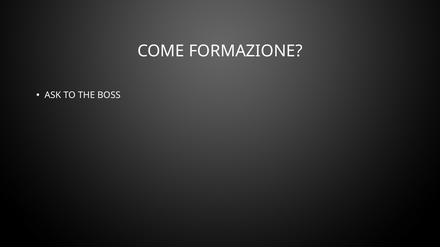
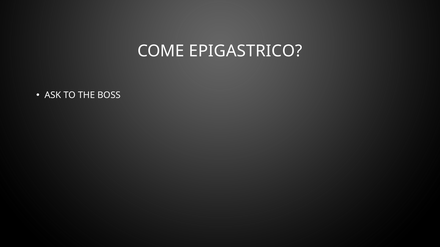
FORMAZIONE: FORMAZIONE -> EPIGASTRICO (246, 51)
